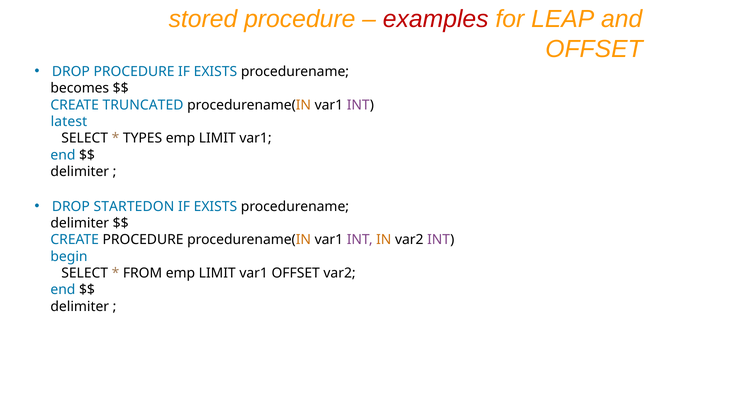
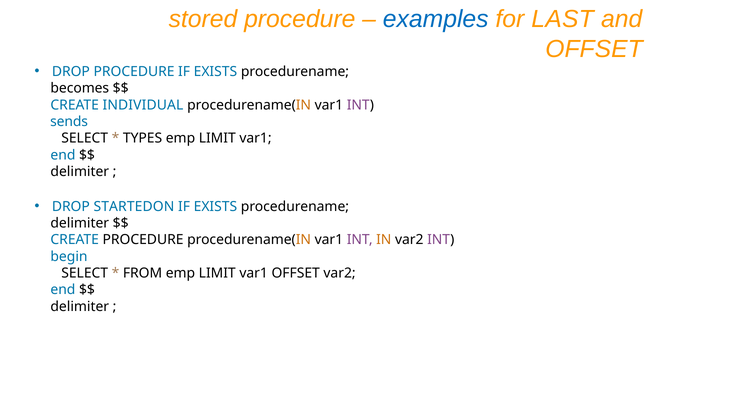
examples colour: red -> blue (436, 19)
LEAP: LEAP -> LAST (563, 19)
TRUNCATED: TRUNCATED -> INDIVIDUAL (143, 105)
latest: latest -> sends (69, 122)
